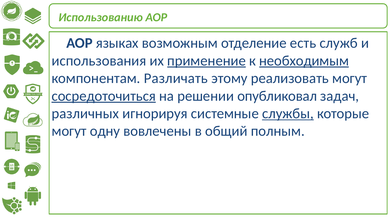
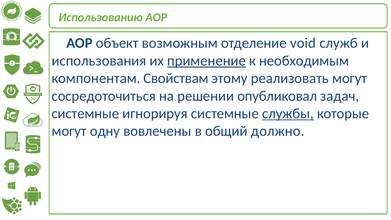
языках: языках -> объект (117, 43)
есть: есть -> void (303, 43)
необходимым underline: present -> none (304, 61)
Различать: Различать -> Свойствам (176, 78)
сосредоточиться underline: present -> none (104, 96)
различных: различных -> системные (85, 114)
полным: полным -> должно (278, 131)
